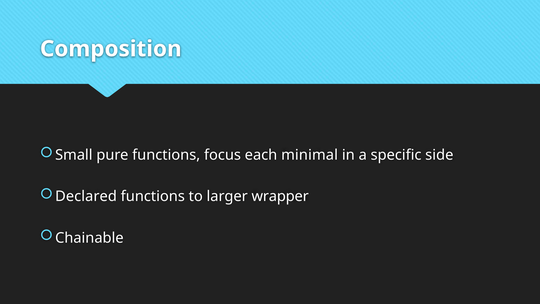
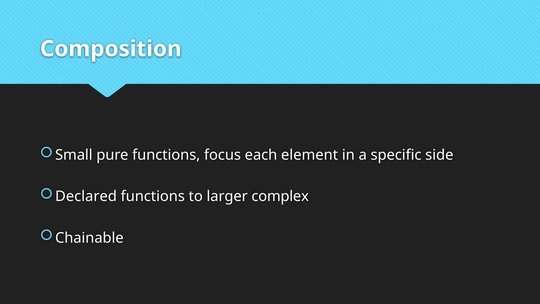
minimal: minimal -> element (310, 155)
wrapper: wrapper -> complex (280, 196)
